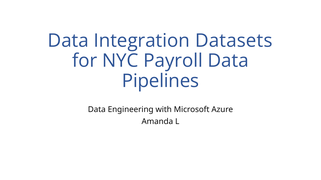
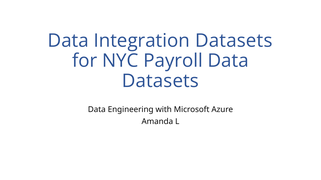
Pipelines: Pipelines -> Datasets (160, 81)
